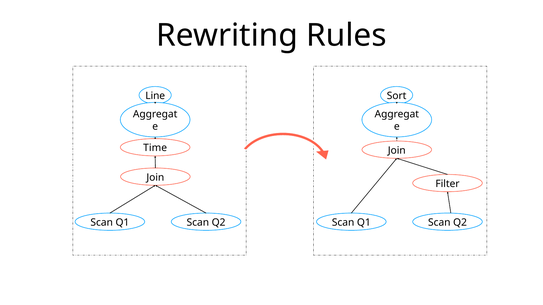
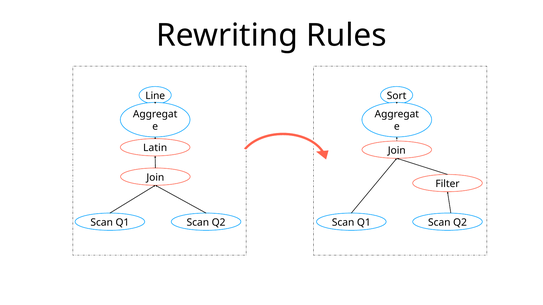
Time: Time -> Latin (155, 148)
